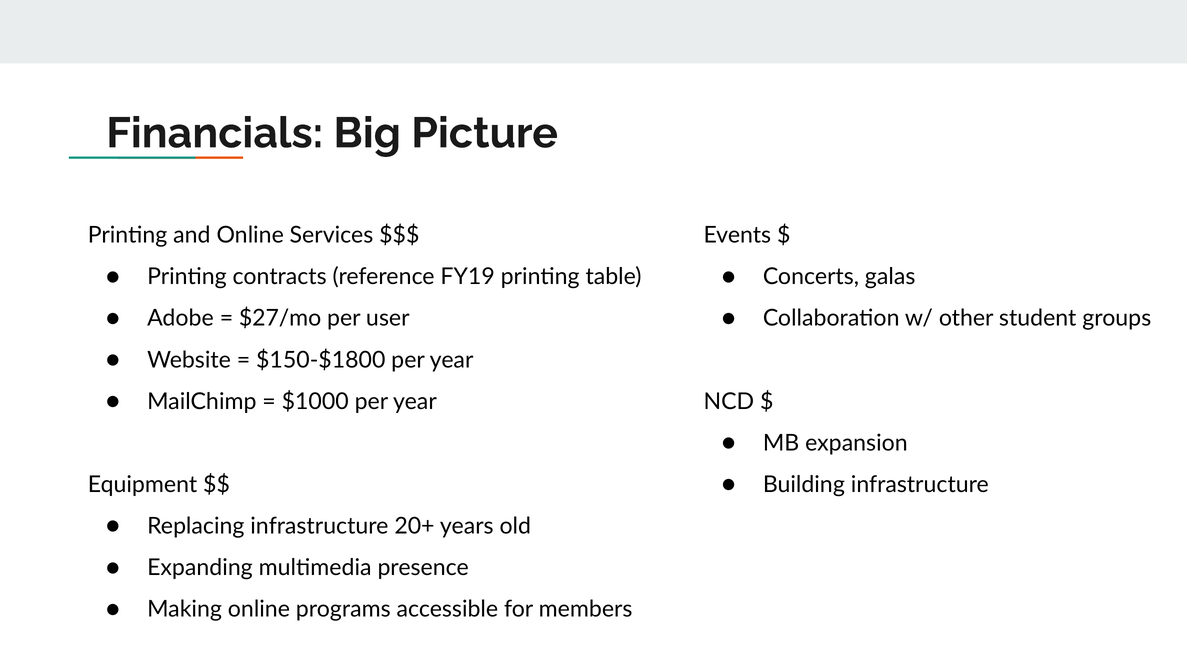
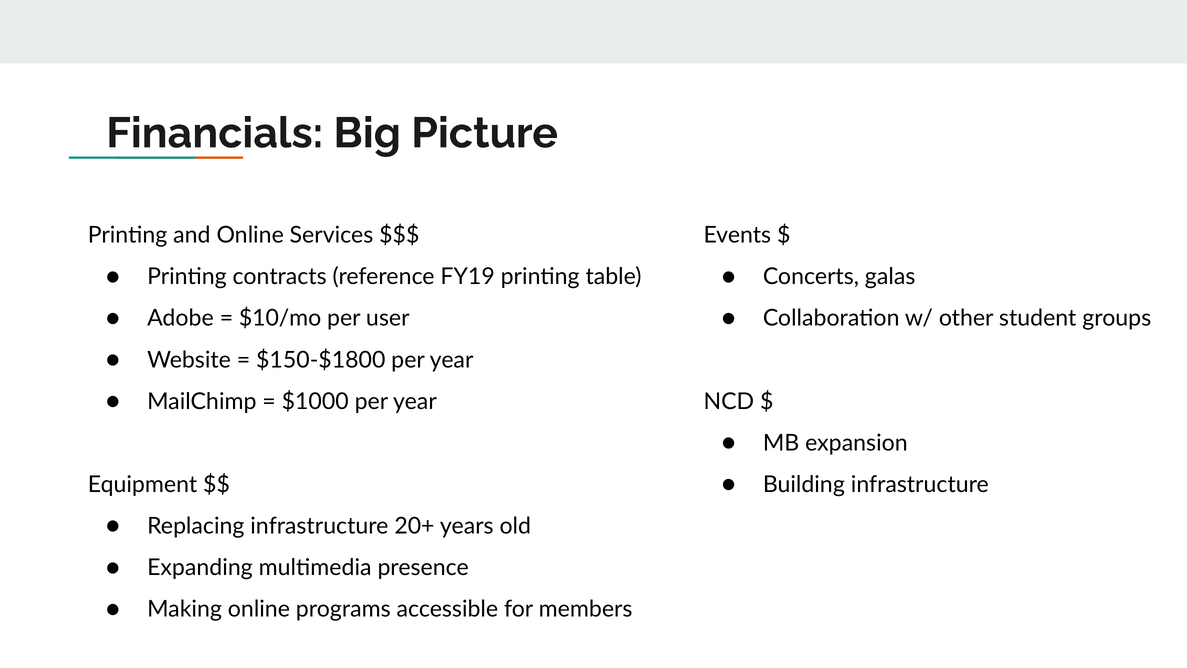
$27/mo: $27/mo -> $10/mo (280, 318)
